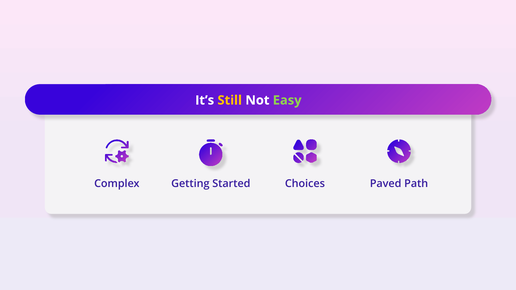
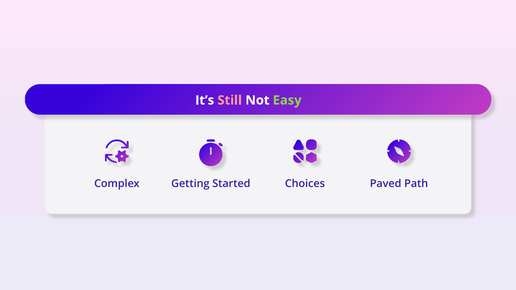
Still colour: yellow -> pink (230, 100)
